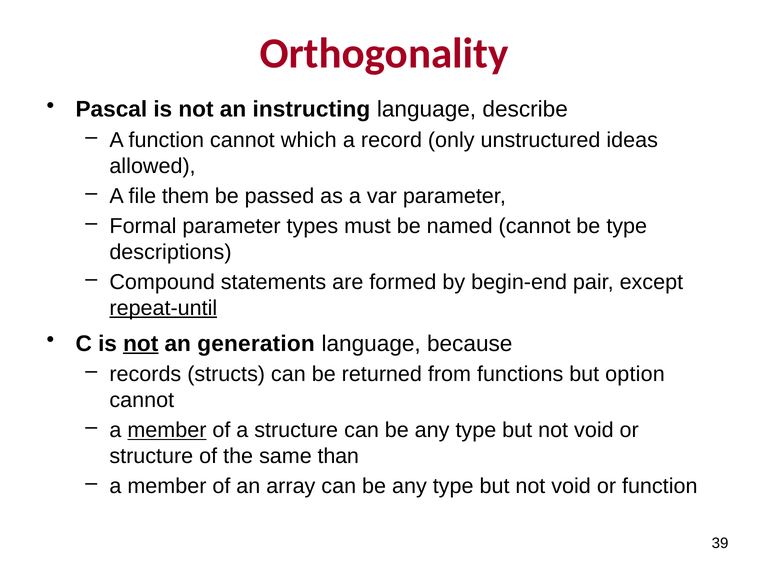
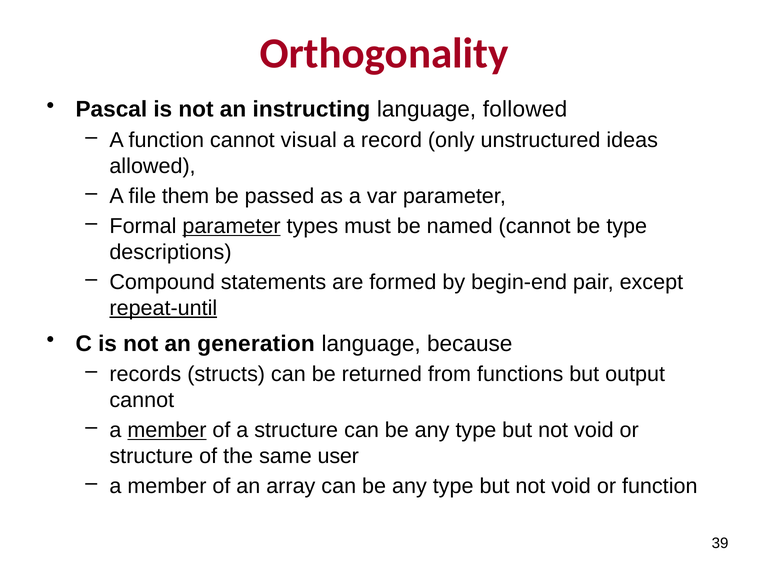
describe: describe -> followed (525, 109)
which: which -> visual (309, 140)
parameter underline: none -> present (232, 226)
not underline: present -> none (141, 344)
option: option -> output (635, 374)
than: than -> user (338, 456)
